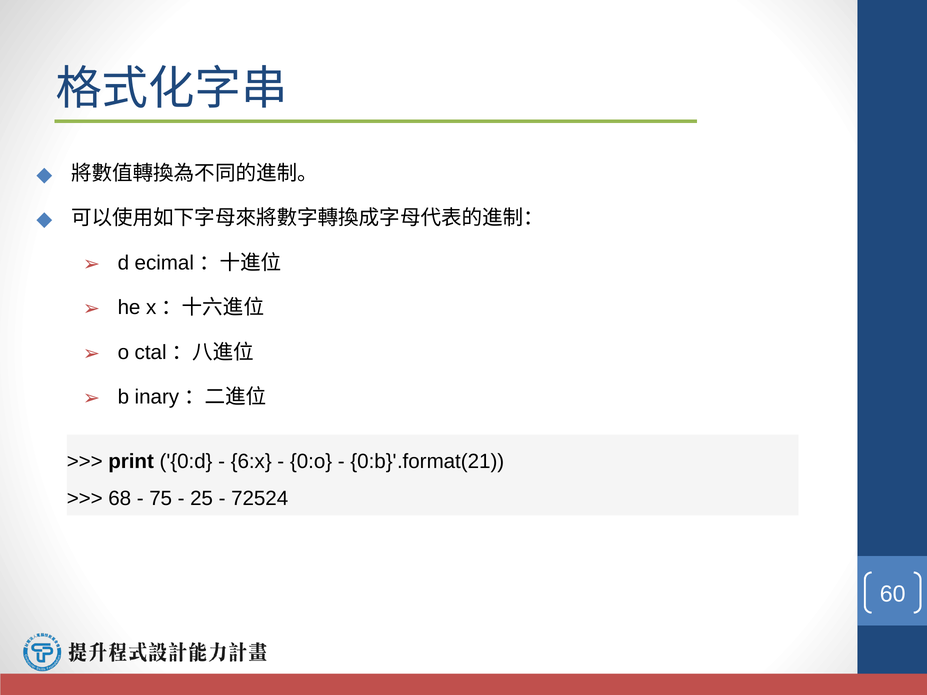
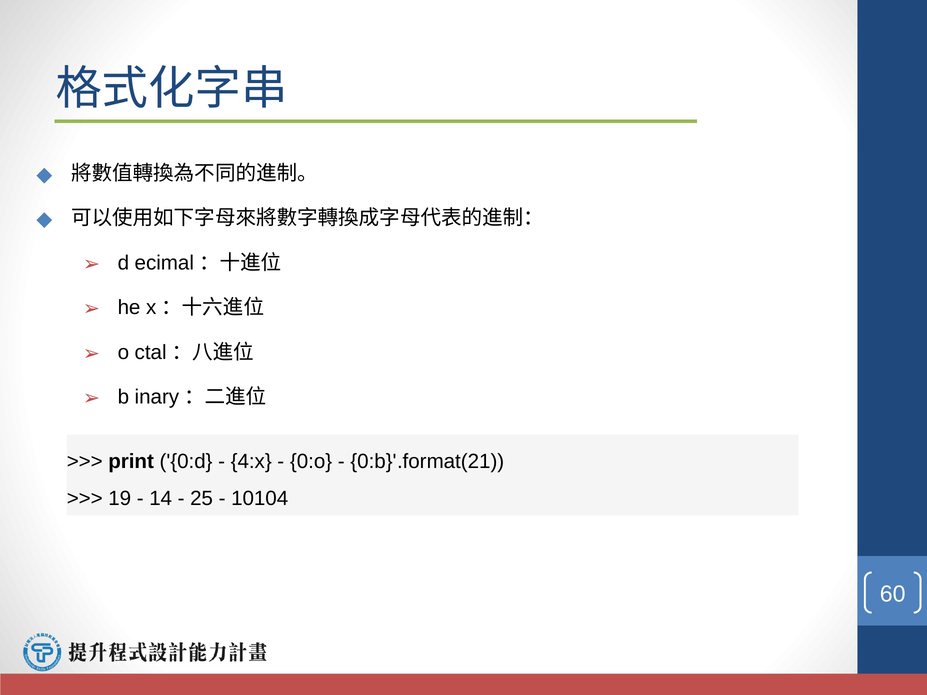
6:x: 6:x -> 4:x (251, 461)
68: 68 -> 19 (120, 498)
75: 75 -> 14 (161, 498)
72524: 72524 -> 10104 (260, 498)
